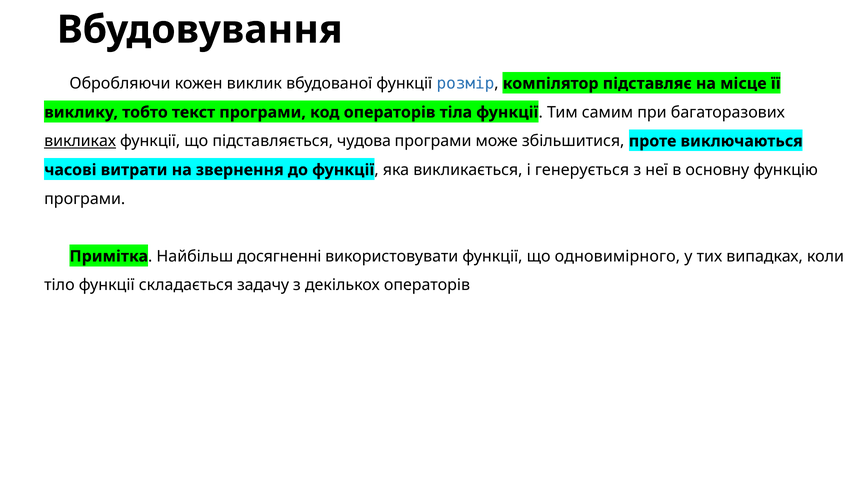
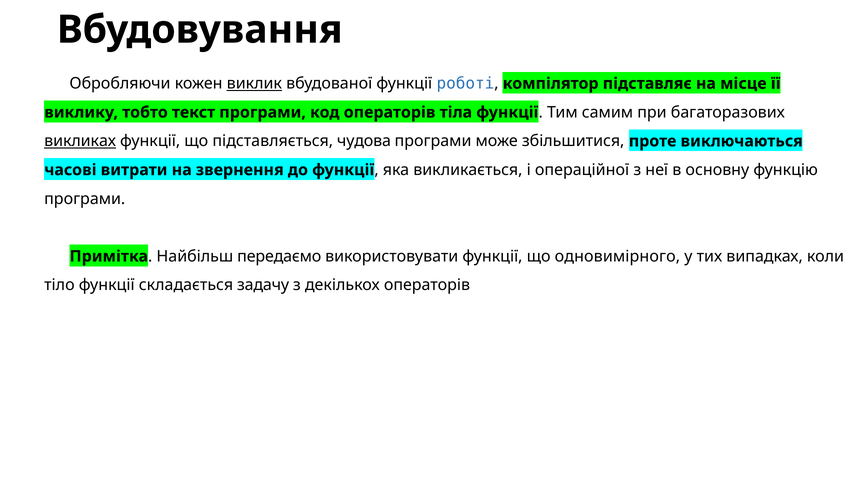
виклик underline: none -> present (254, 84)
розмір: розмір -> роботі (465, 84)
генерується: генерується -> операційної (582, 170)
досягненні: досягненні -> передаємо (279, 257)
